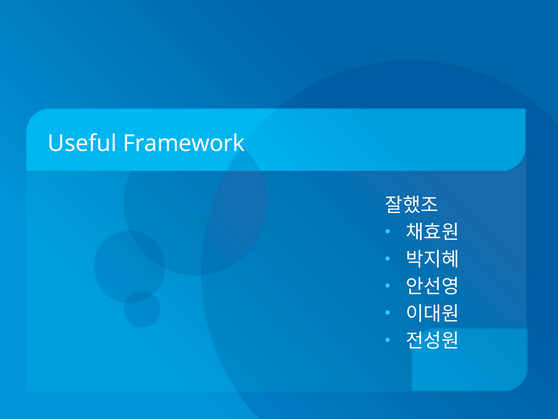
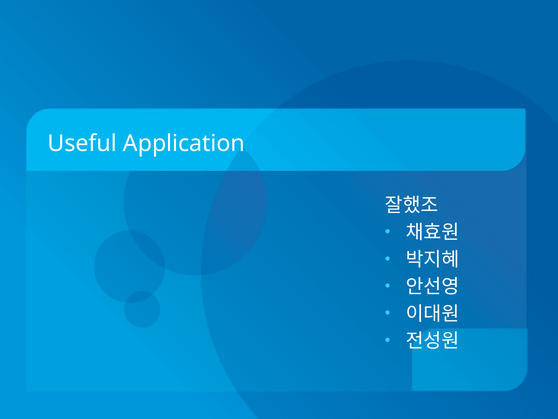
Framework: Framework -> Application (184, 143)
